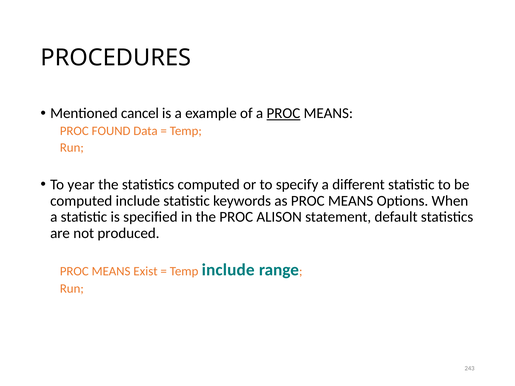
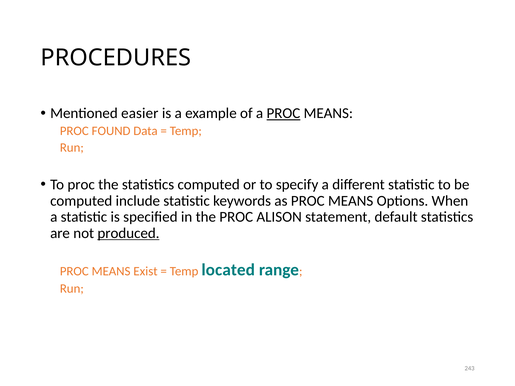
cancel: cancel -> easier (140, 113)
To year: year -> proc (81, 185)
produced underline: none -> present (128, 233)
Temp include: include -> located (228, 270)
